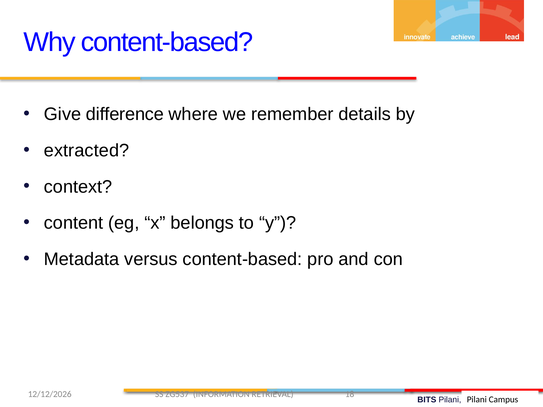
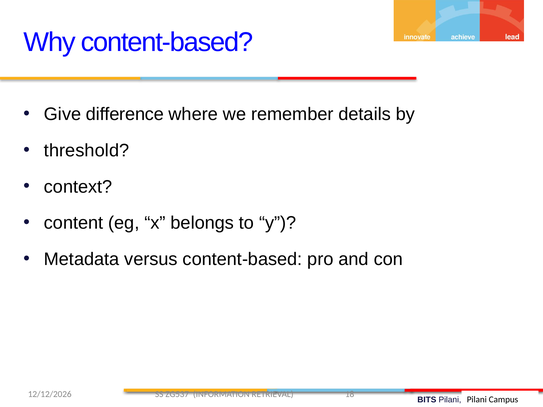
extracted: extracted -> threshold (87, 151)
